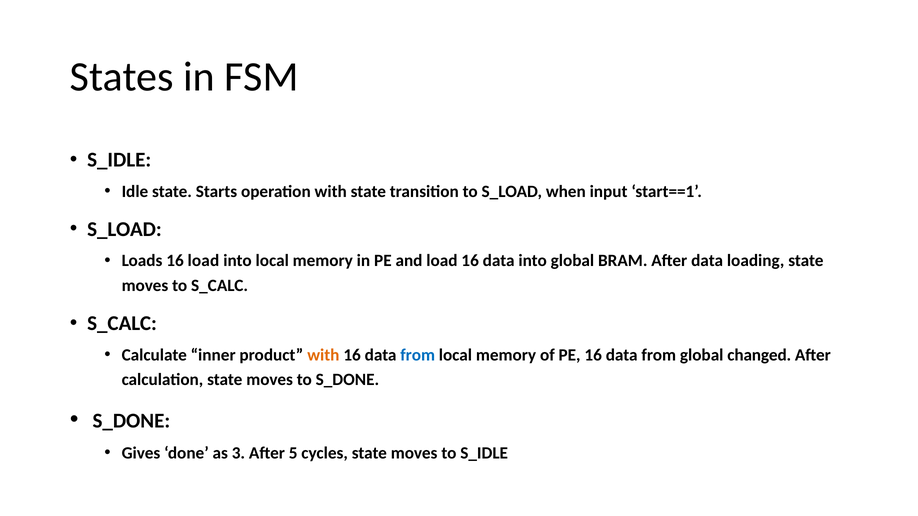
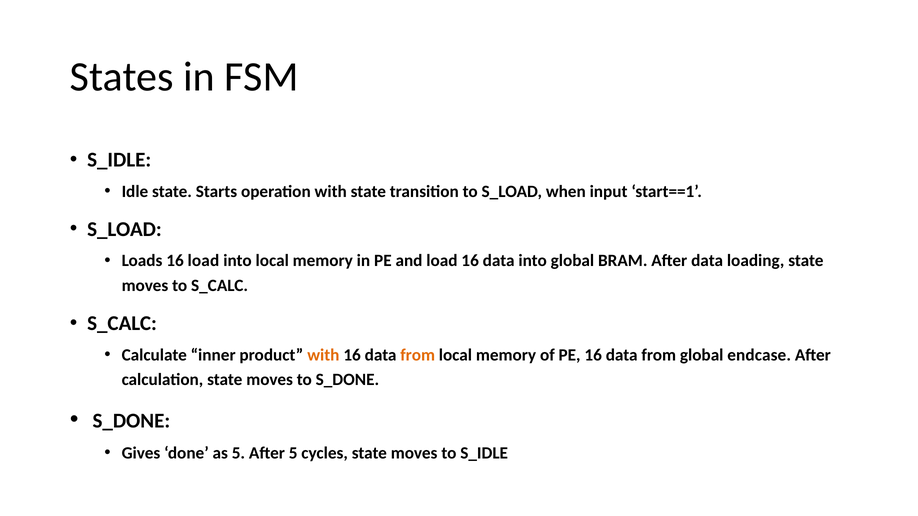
from colour: blue -> orange (418, 355)
changed: changed -> endcase (759, 355)
as 3: 3 -> 5 (238, 453)
